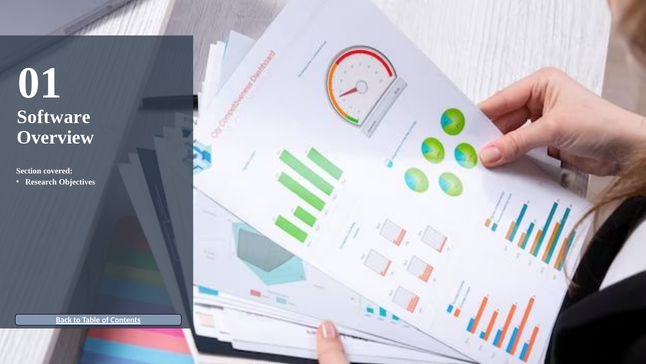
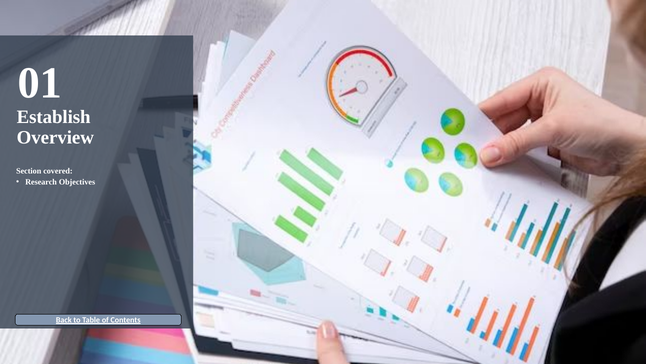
Software: Software -> Establish (54, 117)
